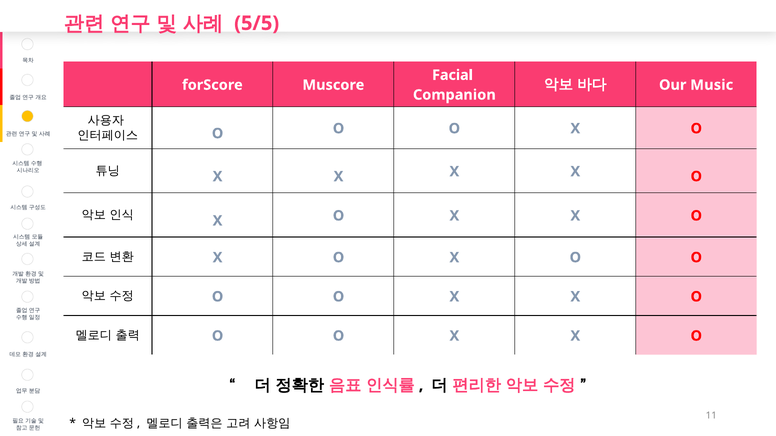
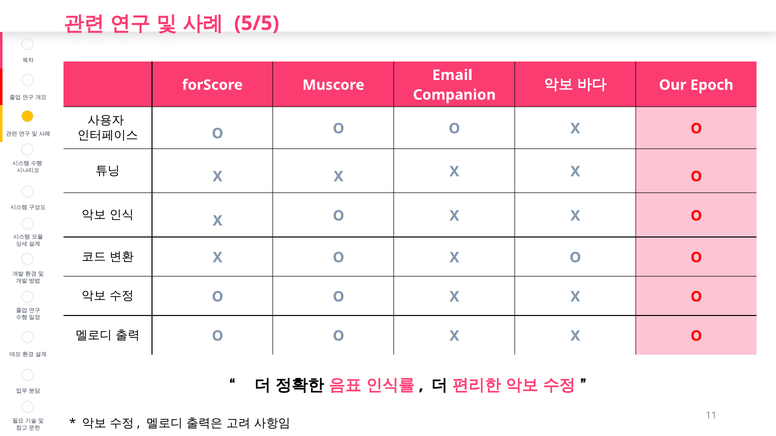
Facial: Facial -> Email (452, 75)
Music: Music -> Epoch (712, 85)
